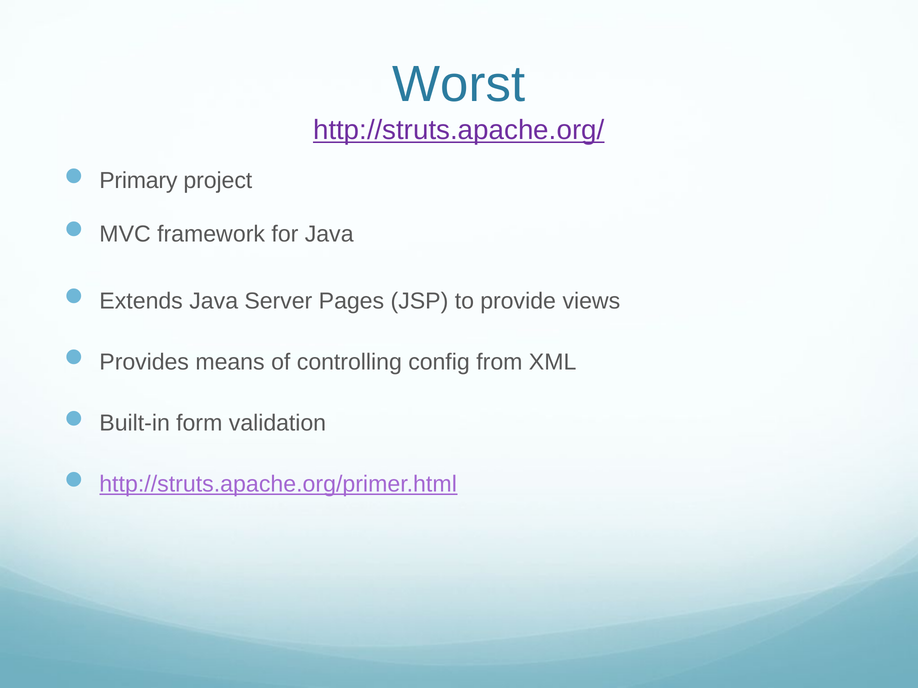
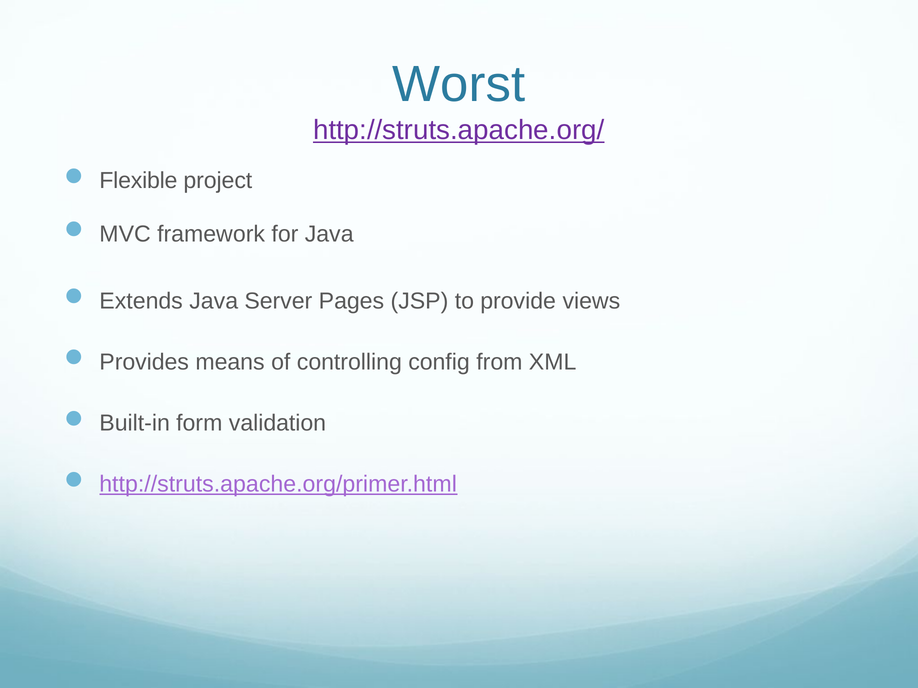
Primary: Primary -> Flexible (138, 181)
